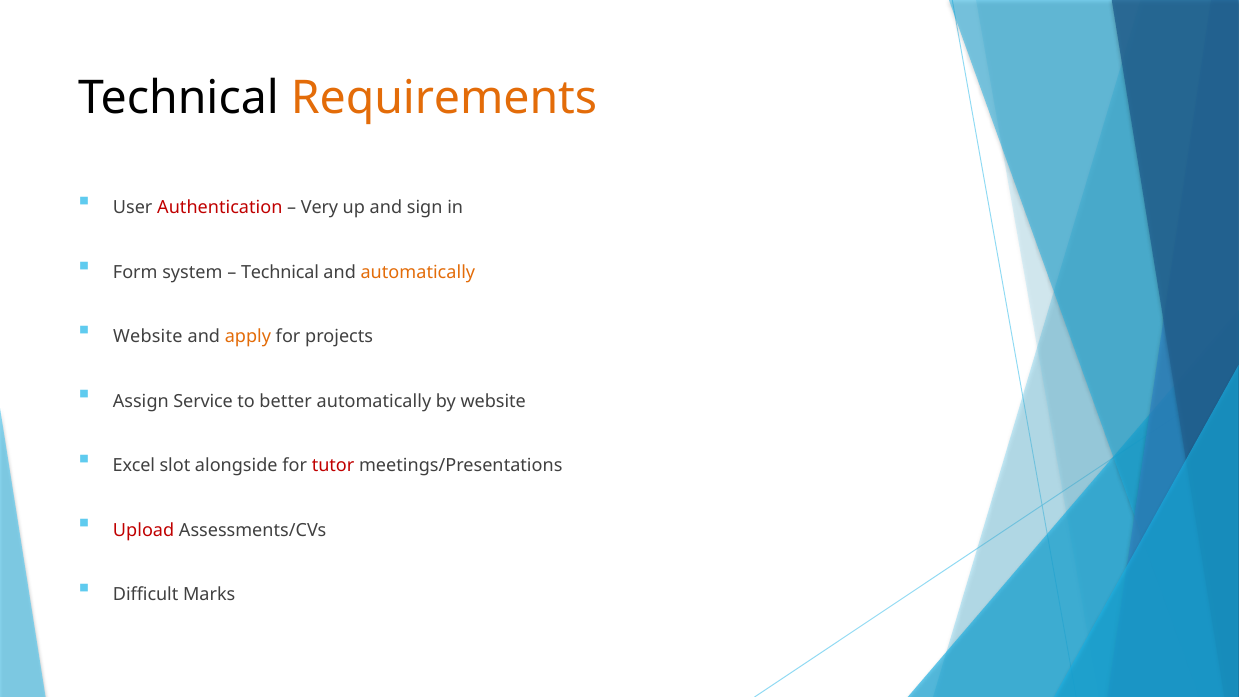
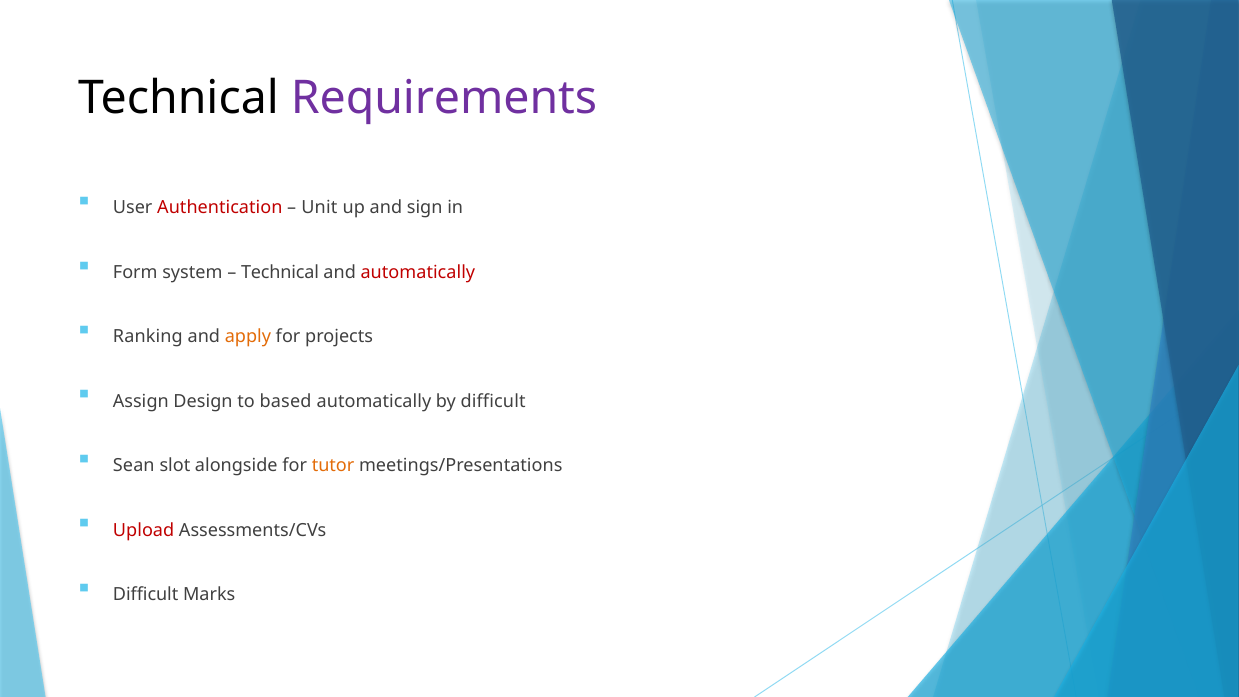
Requirements colour: orange -> purple (444, 98)
Very: Very -> Unit (319, 208)
automatically colour: orange -> red (418, 272)
Website: Website -> Ranking (148, 337)
Service: Service -> Design (203, 401)
better: better -> based (286, 401)
by website: website -> difficult (493, 401)
Excel: Excel -> Sean (134, 466)
tutor colour: red -> orange (333, 466)
